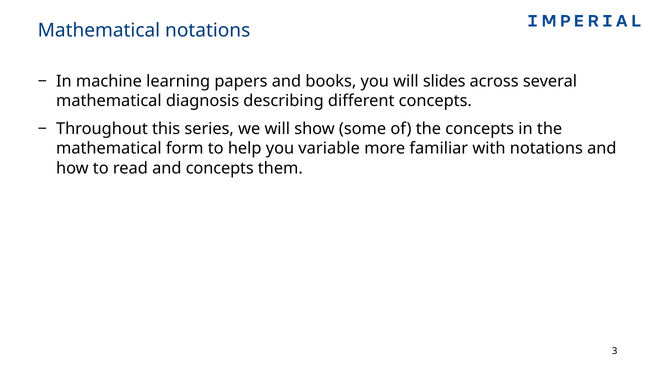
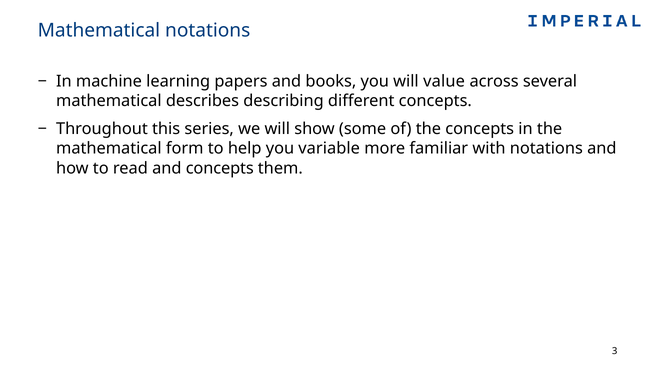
slides: slides -> value (444, 82)
diagnosis: diagnosis -> describes (202, 101)
